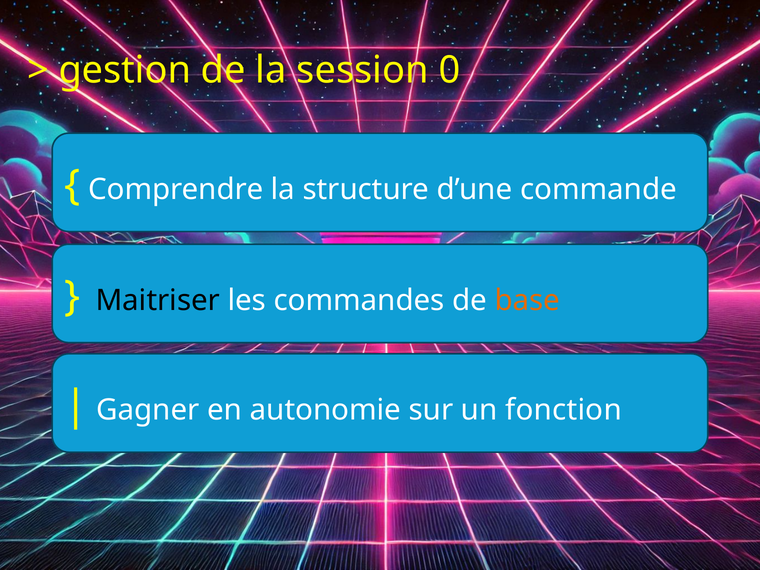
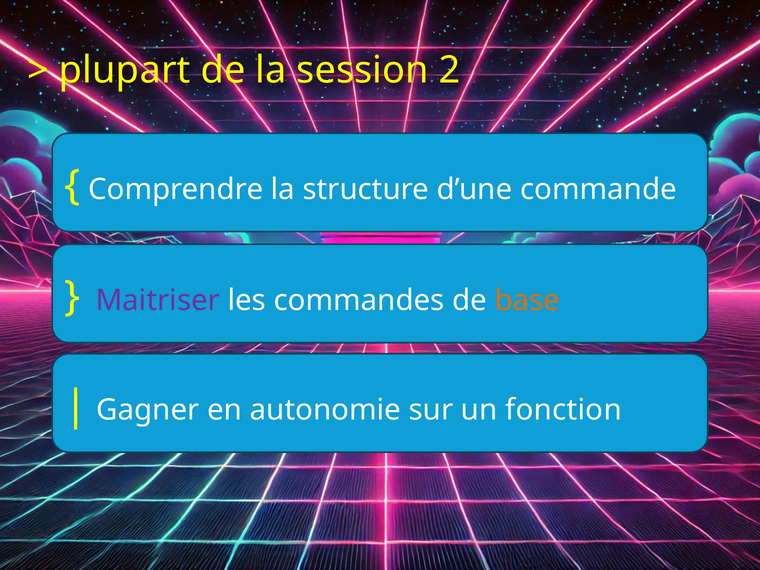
gestion: gestion -> plupart (125, 70)
0: 0 -> 2 (449, 70)
Maitriser colour: black -> purple (158, 301)
